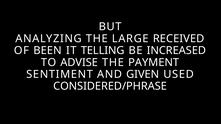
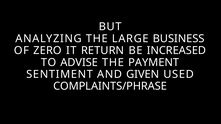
RECEIVED: RECEIVED -> BUSINESS (179, 39)
BEEN: BEEN -> ZERO (47, 51)
TELLING: TELLING -> RETURN (103, 51)
CONSIDERED/PHRASE: CONSIDERED/PHRASE -> COMPLAINTS/PHRASE (110, 86)
